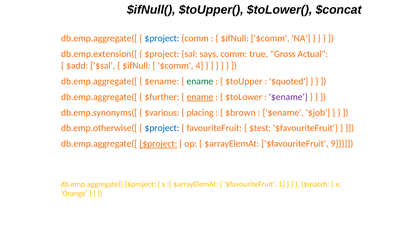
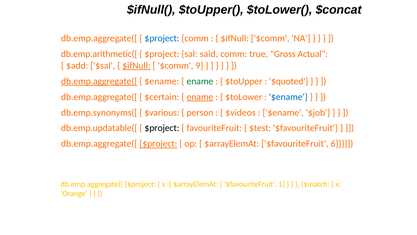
db.emp.extension([: db.emp.extension([ -> db.emp.arithmetic([ (99, 54)
says: says -> said (209, 54)
$ifNull underline: none -> present (136, 65)
4: 4 -> 9 (199, 65)
db.emp.aggregate([ underline: none -> present (99, 81)
$further: $further -> $certain (162, 97)
$ename colour: purple -> blue (288, 97)
placing: placing -> person (200, 112)
$brown: $brown -> $videos (240, 112)
db.emp.otherwise([: db.emp.otherwise([ -> db.emp.updatable([ (99, 128)
$project colour: blue -> black (162, 128)
9: 9 -> 6 (342, 144)
